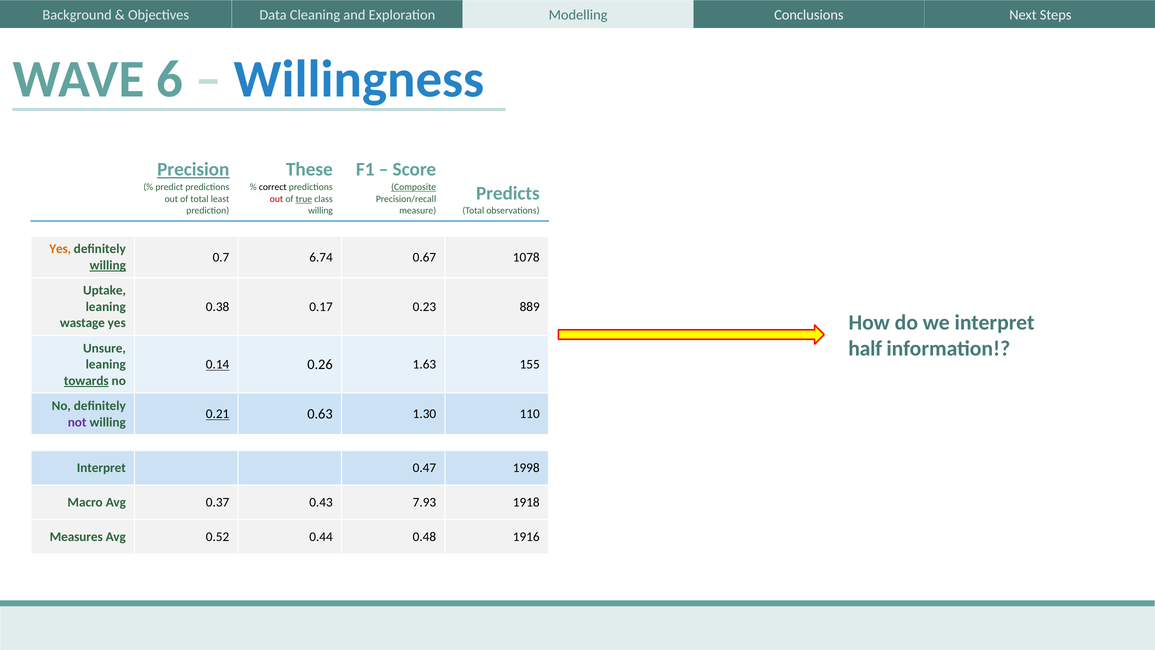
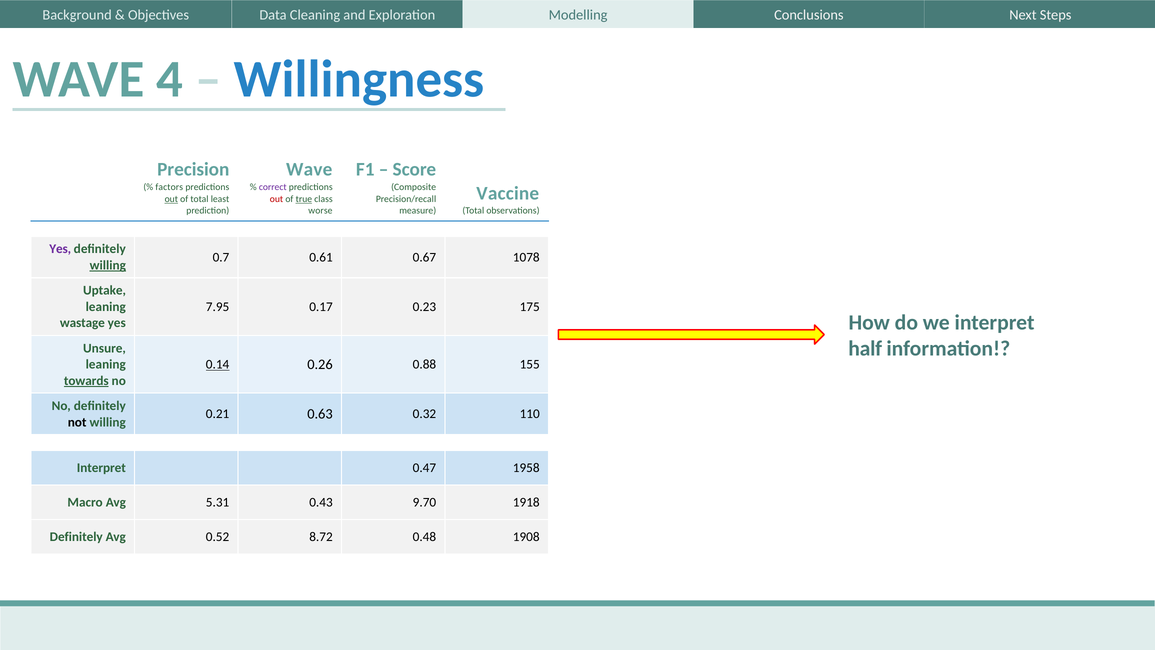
6: 6 -> 4 (170, 79)
Precision underline: present -> none (193, 169)
These: These -> Wave (309, 169)
predict: predict -> factors (169, 187)
correct colour: black -> purple (273, 187)
Composite underline: present -> none (414, 187)
Predicts: Predicts -> Vaccine (508, 193)
out underline: none -> present (171, 199)
willing: willing -> worse (320, 211)
Yes colour: orange -> purple (60, 249)
6.74: 6.74 -> 0.61 (321, 257)
0.38: 0.38 -> 7.95 (218, 307)
889: 889 -> 175 (530, 307)
1.63: 1.63 -> 0.88 (424, 364)
0.21 underline: present -> none (218, 414)
1.30: 1.30 -> 0.32 (424, 414)
not colour: purple -> black (77, 422)
1998: 1998 -> 1958 (526, 468)
0.37: 0.37 -> 5.31 (218, 502)
7.93: 7.93 -> 9.70 (424, 502)
Measures: Measures -> Definitely (76, 537)
0.44: 0.44 -> 8.72 (321, 537)
1916: 1916 -> 1908 (526, 537)
